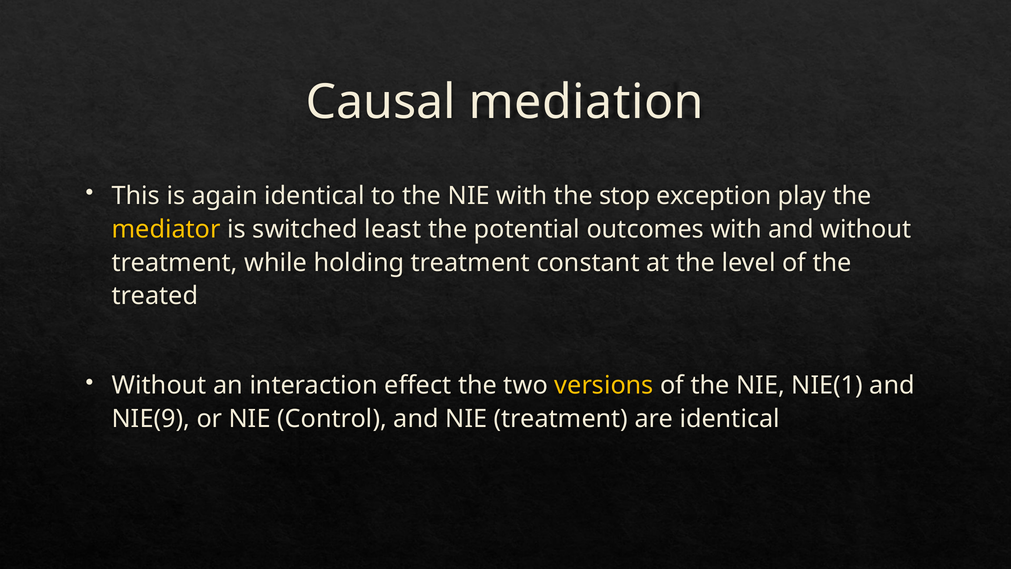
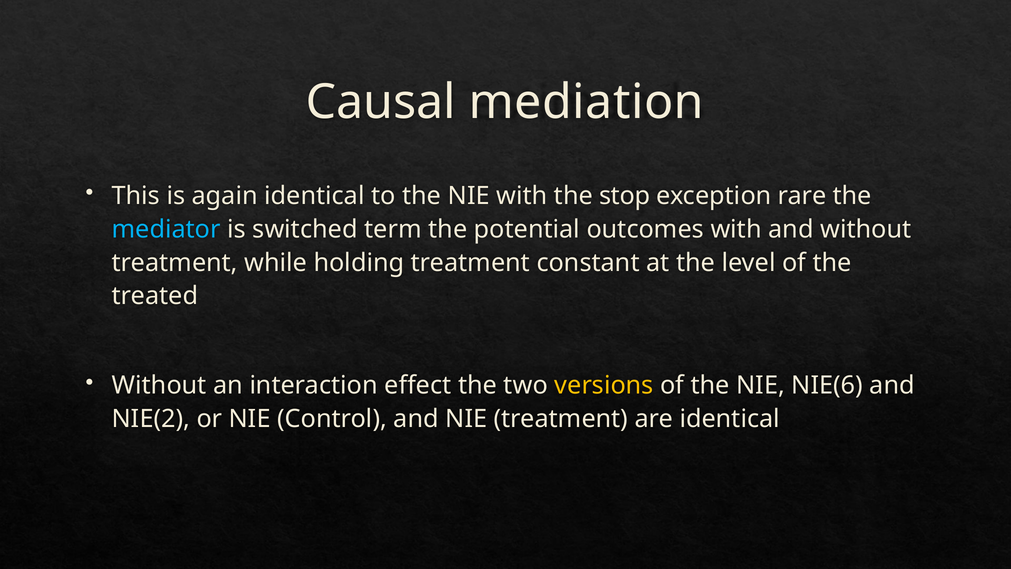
play: play -> rare (802, 196)
mediator colour: yellow -> light blue (166, 229)
least: least -> term (393, 229)
NIE(1: NIE(1 -> NIE(6 (827, 385)
NIE(9: NIE(9 -> NIE(2 (151, 419)
